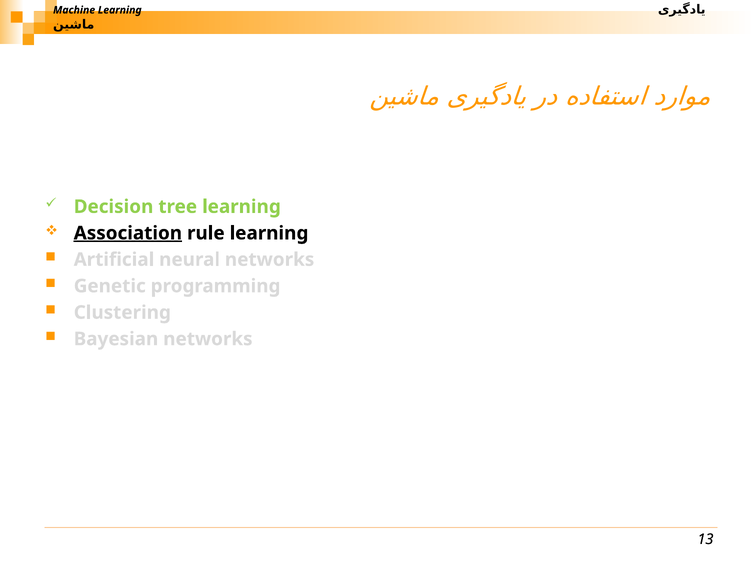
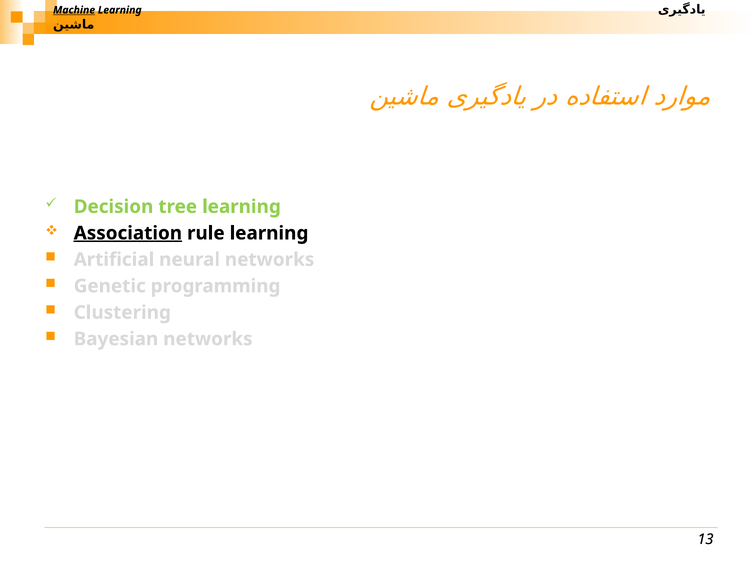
Machine underline: none -> present (74, 10)
